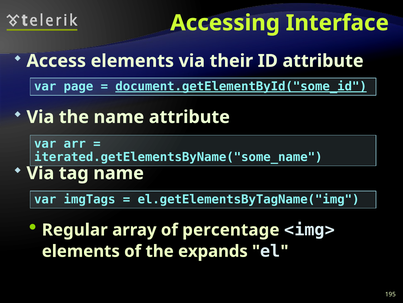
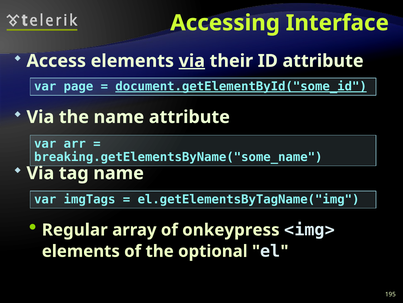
via underline: none -> present (192, 61)
iterated.getElementsByName("some_name: iterated.getElementsByName("some_name -> breaking.getElementsByName("some_name (178, 157)
percentage: percentage -> onkeypress (231, 229)
expands: expands -> optional (213, 251)
